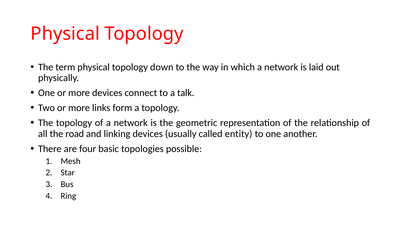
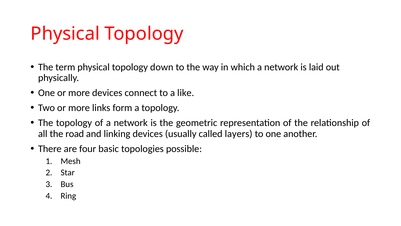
talk: talk -> like (186, 93)
entity: entity -> layers (239, 134)
